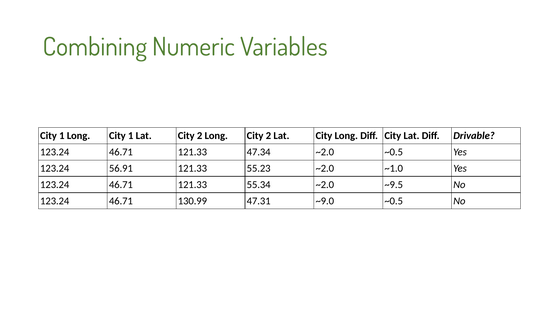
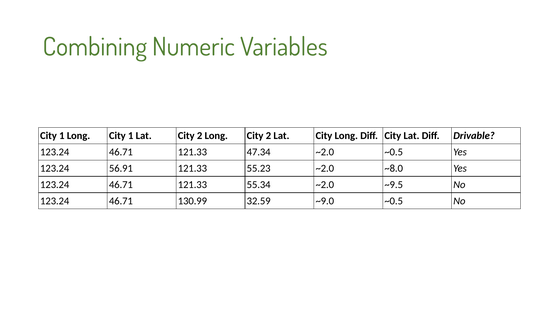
~1.0: ~1.0 -> ~8.0 (394, 168)
47.31: 47.31 -> 32.59 (259, 201)
